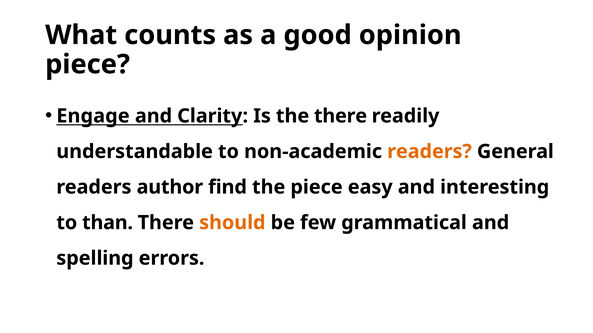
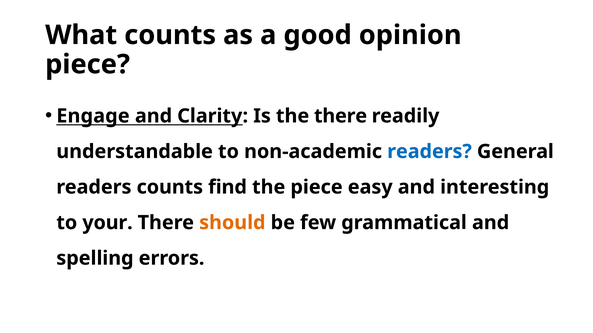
readers colour: orange -> blue (430, 152)
readers author: author -> counts (170, 187)
than: than -> your (108, 223)
